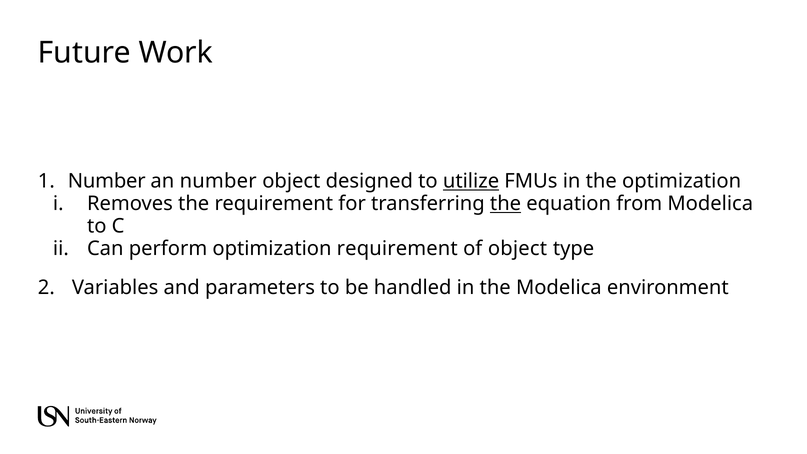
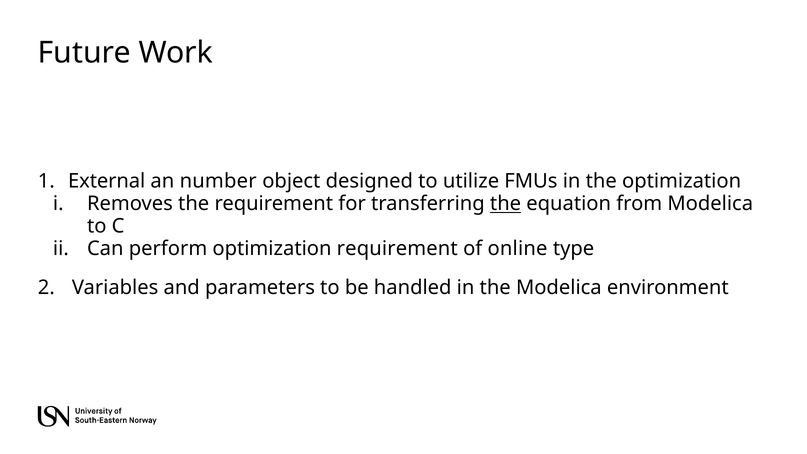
Number: Number -> External (107, 181)
utilize underline: present -> none (471, 181)
of object: object -> online (517, 248)
